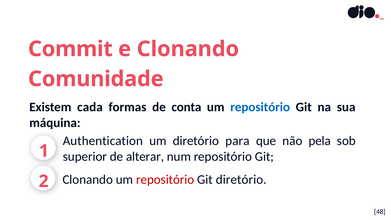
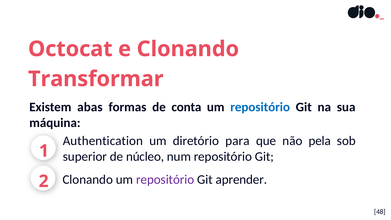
Commit: Commit -> Octocat (70, 49)
Comunidade: Comunidade -> Transformar (96, 79)
cada: cada -> abas (90, 107)
alterar: alterar -> núcleo (145, 156)
repositório colour: red -> purple (165, 179)
Git diretório: diretório -> aprender (241, 179)
